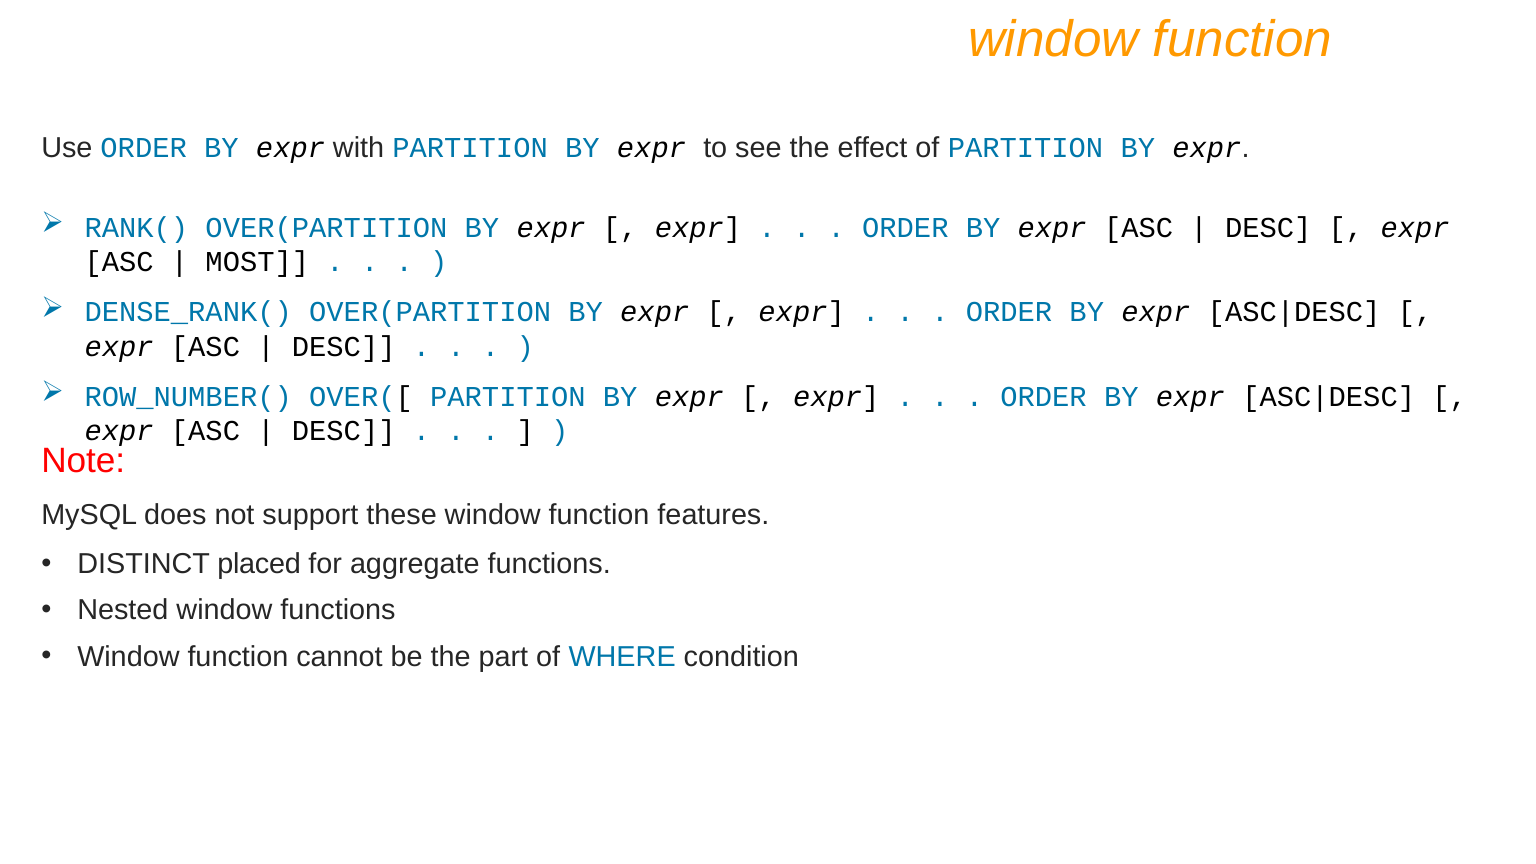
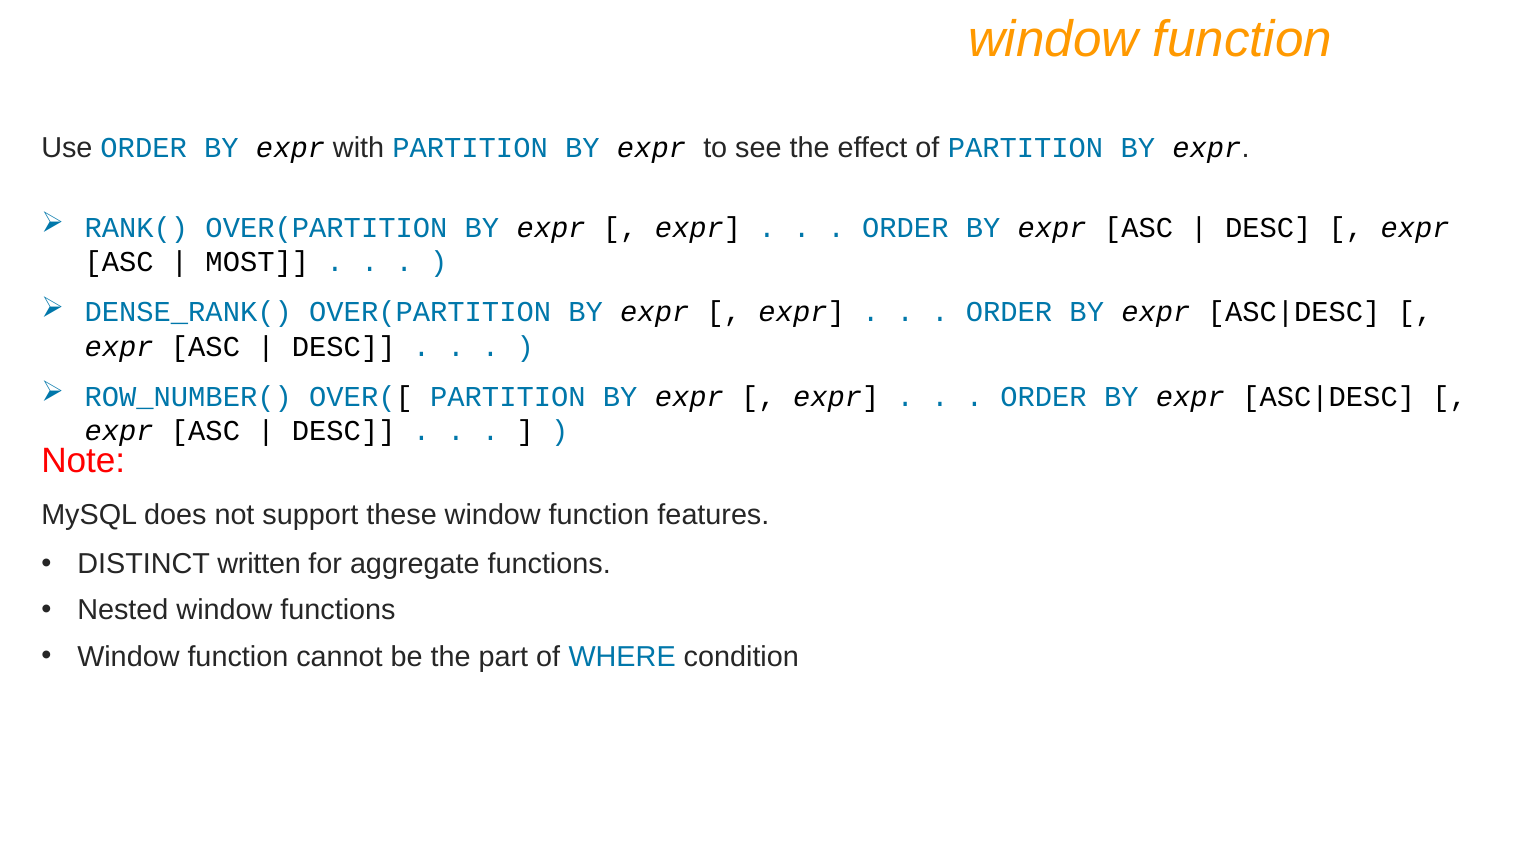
placed: placed -> written (259, 564)
